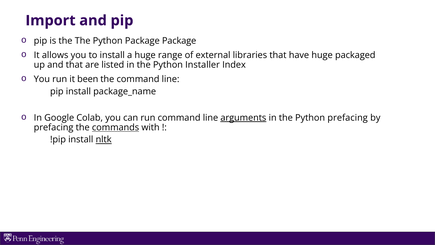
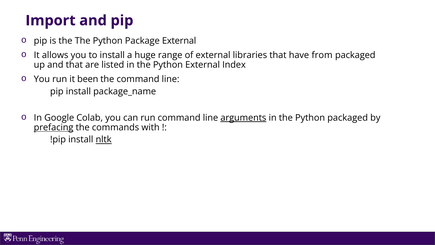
Package Package: Package -> External (179, 41)
have huge: huge -> from (322, 55)
Python Installer: Installer -> External (203, 65)
Python prefacing: prefacing -> packaged (348, 118)
prefacing underline: none -> present (54, 127)
commands underline: present -> none (116, 127)
